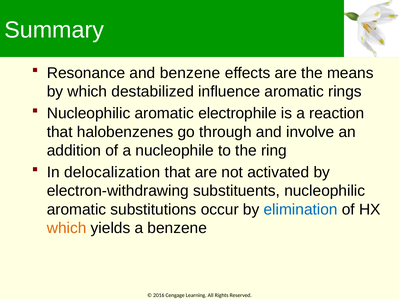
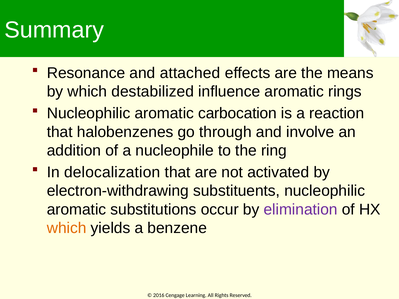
and benzene: benzene -> attached (190, 73)
electrophile: electrophile -> carbocation (237, 113)
elimination colour: blue -> purple (301, 210)
